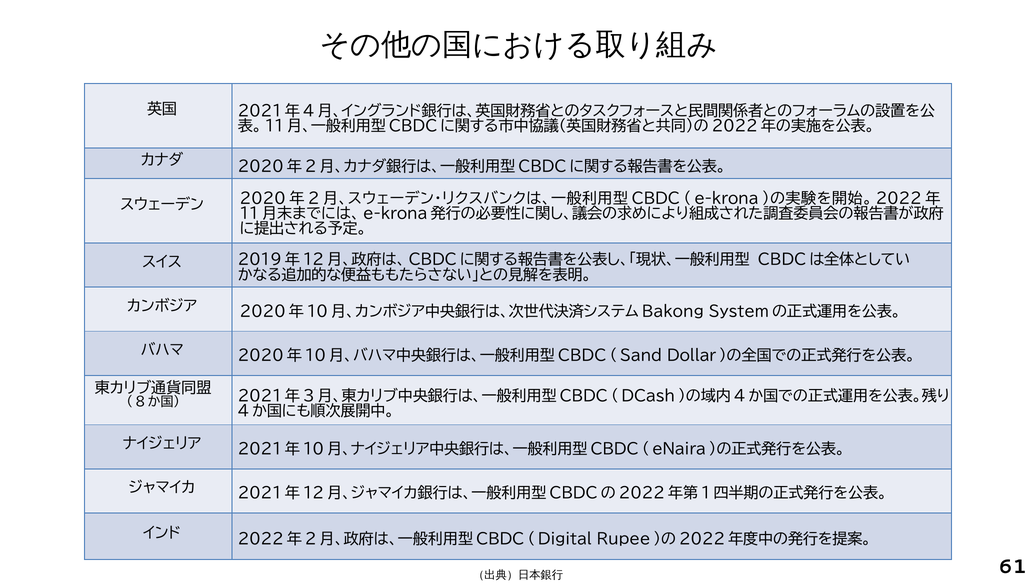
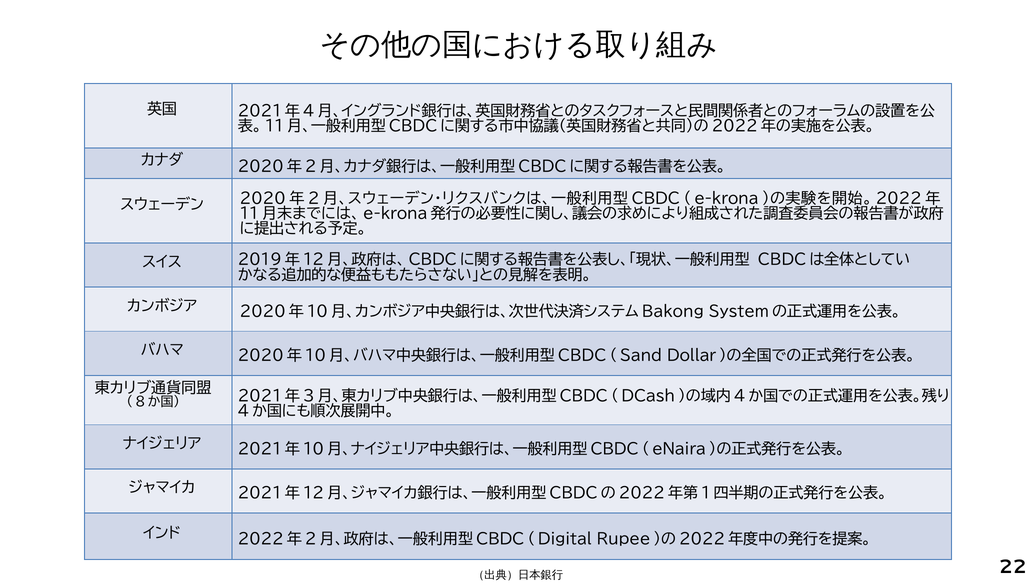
61: 61 -> 22 (1013, 567)
